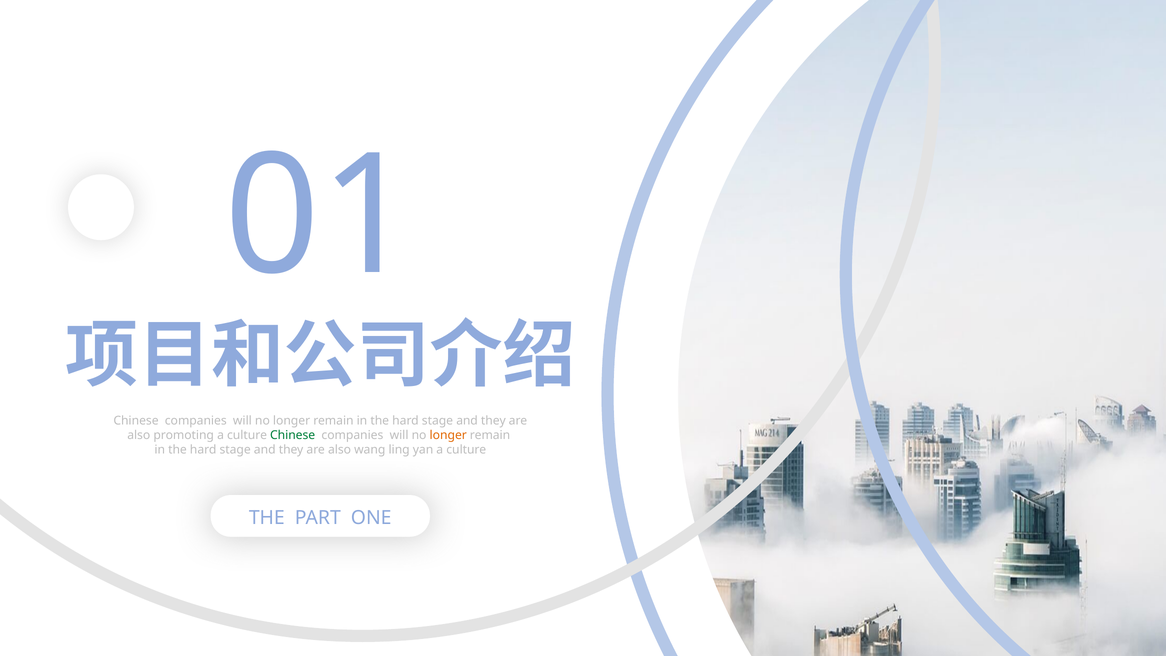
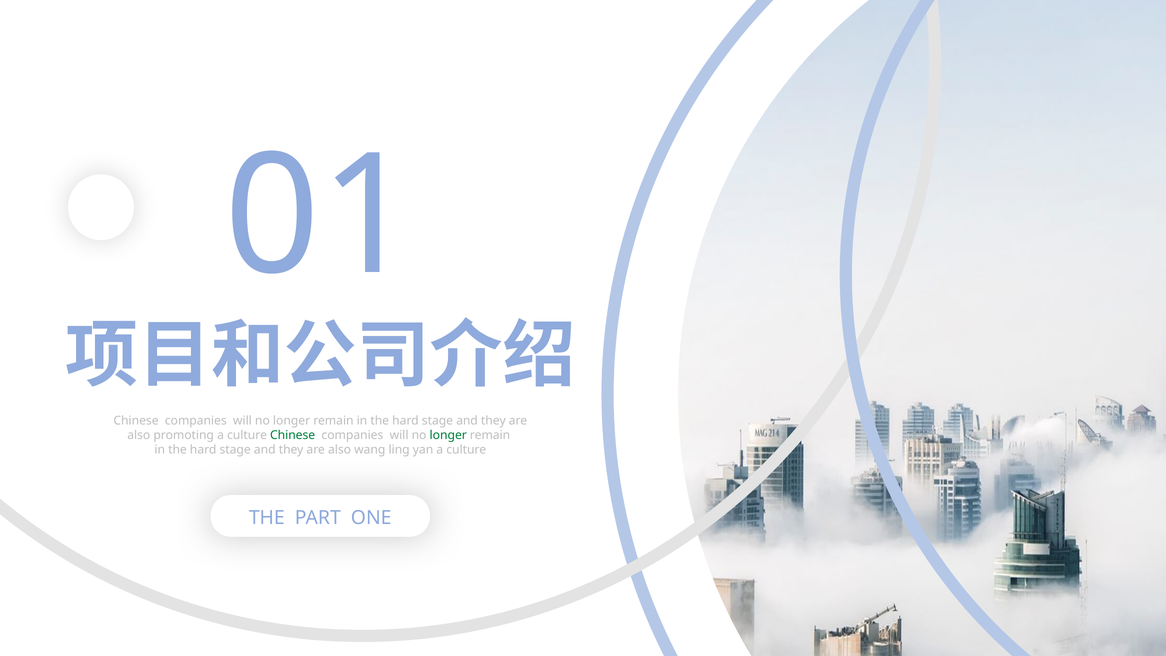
longer colour: orange -> green (448, 435)
